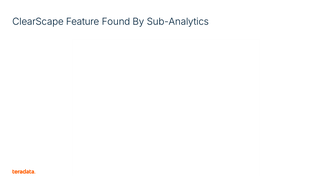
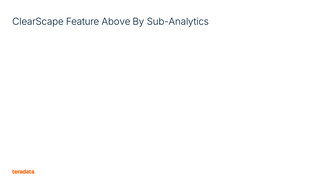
Found: Found -> Above (116, 22)
